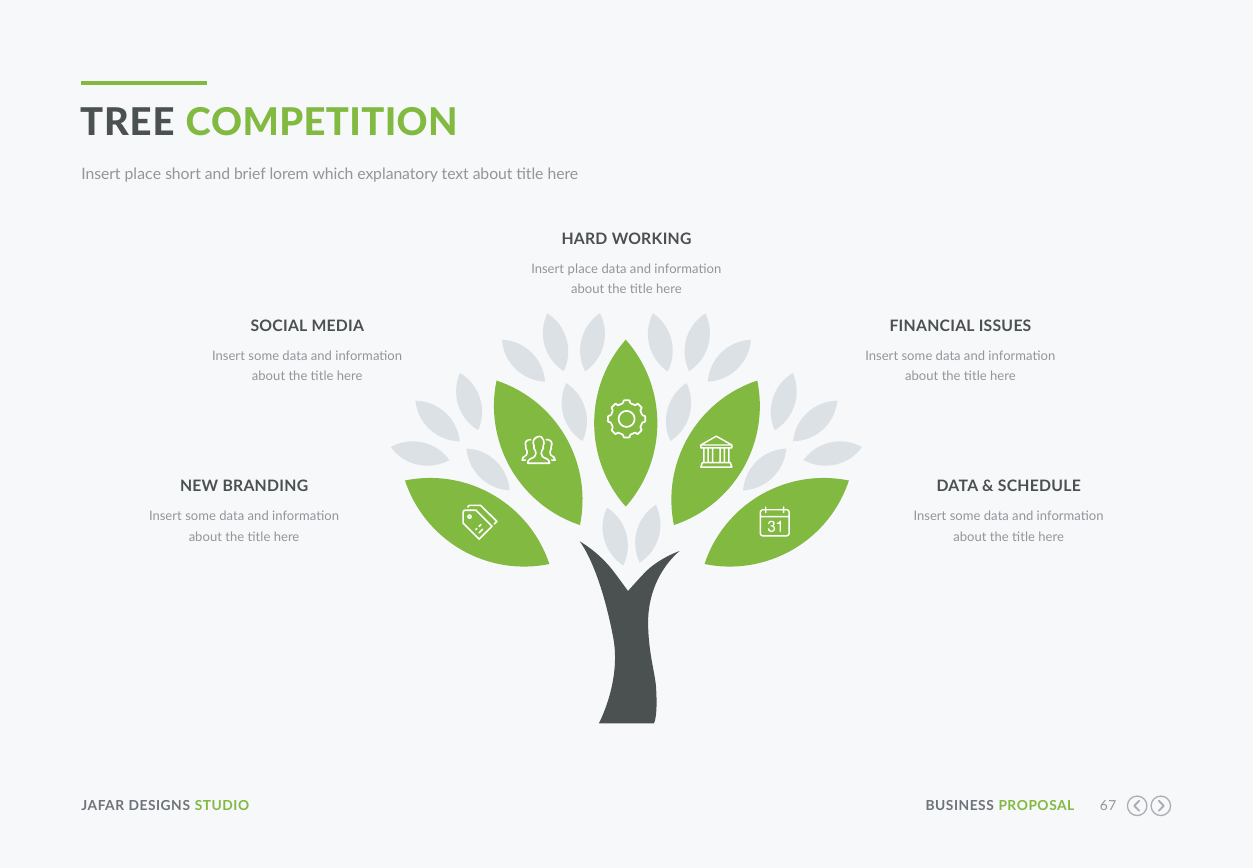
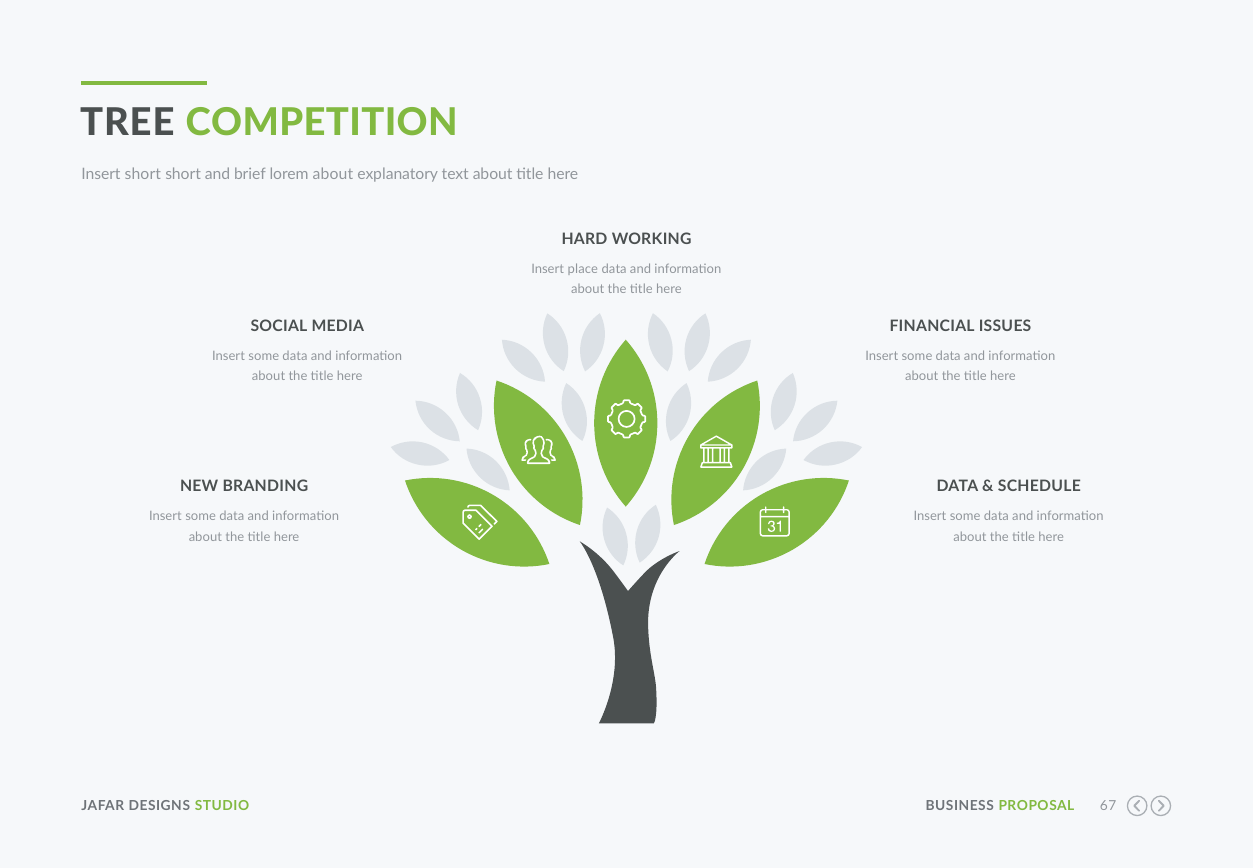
place: place -> short (143, 174)
lorem which: which -> about (333, 174)
